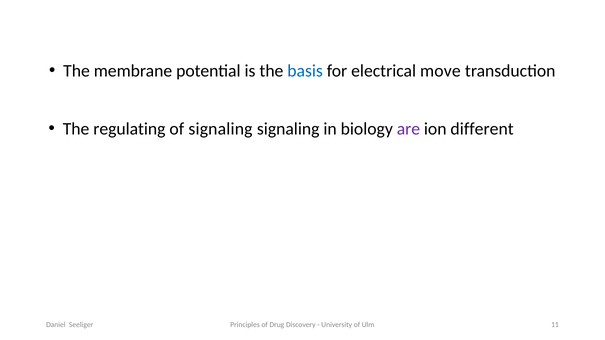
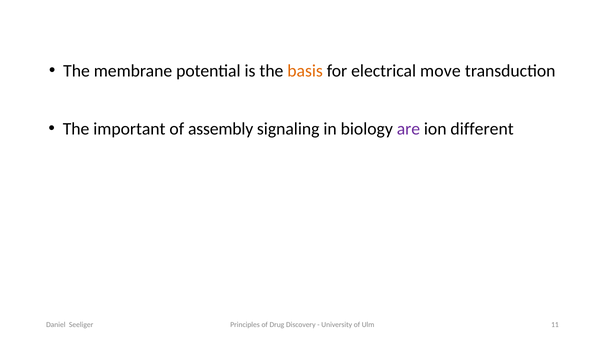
basis colour: blue -> orange (305, 71)
regulating: regulating -> important (129, 129)
of signaling: signaling -> assembly (221, 129)
